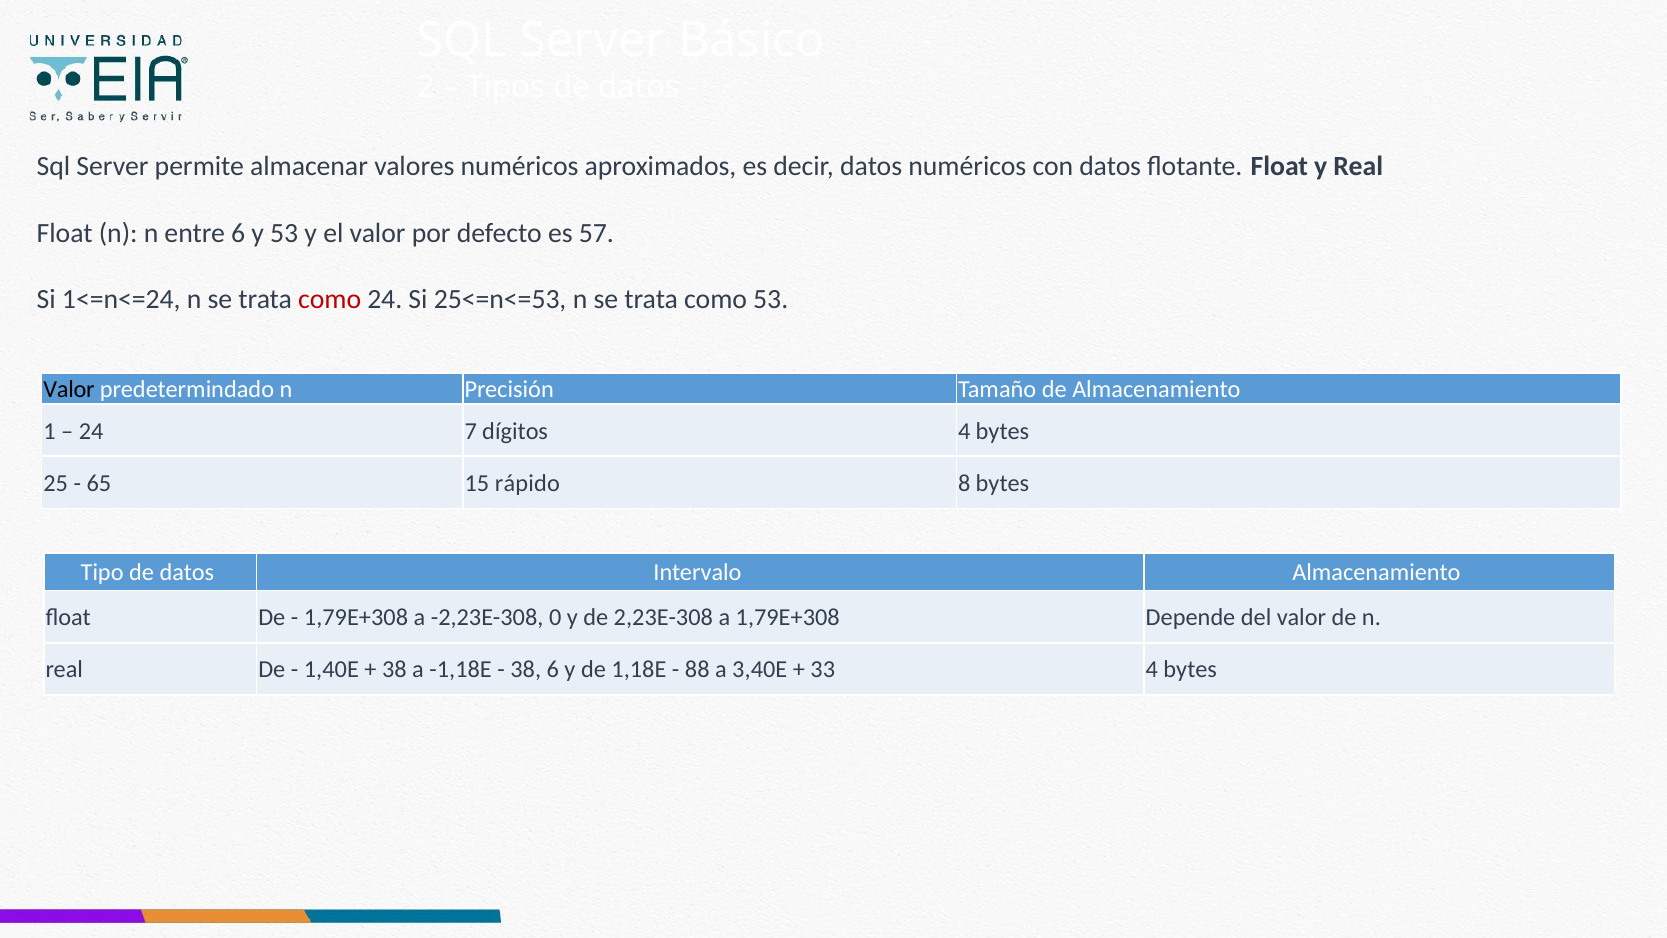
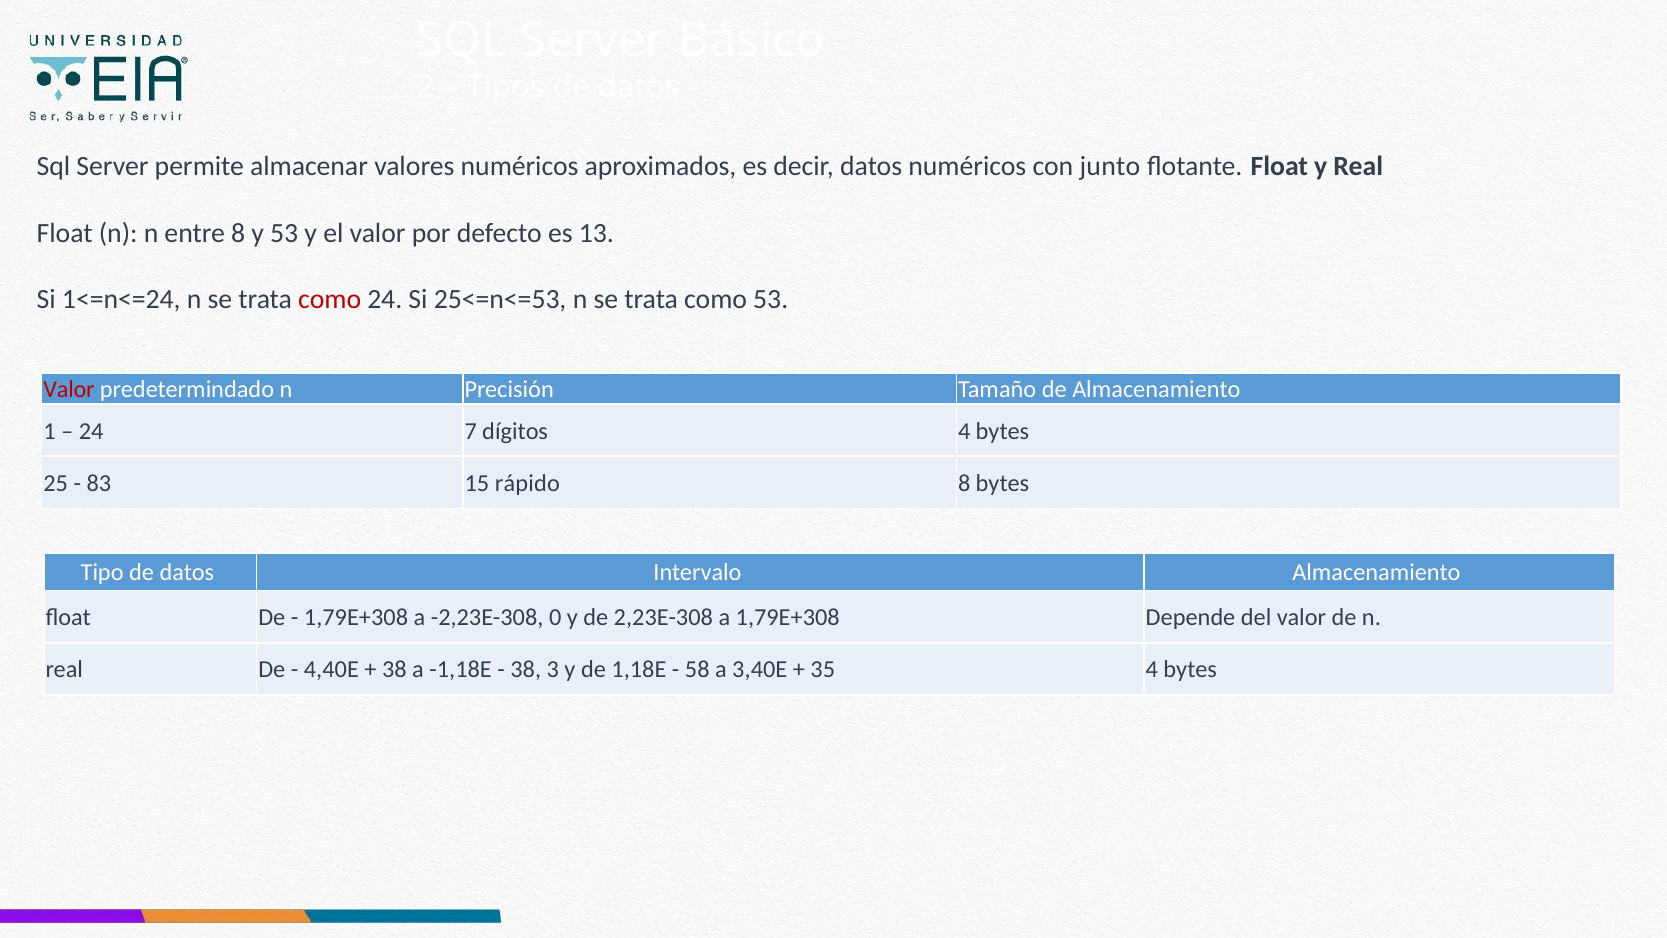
con datos: datos -> junto (1110, 166)
entre 6: 6 -> 8 (238, 233)
57: 57 -> 13 (596, 233)
Valor colour: black -> red (69, 389)
65: 65 -> 83 (99, 483)
1,40E: 1,40E -> 4,40E (331, 670)
38 6: 6 -> 3 (553, 670)
88: 88 -> 58 (697, 670)
33: 33 -> 35 (823, 670)
